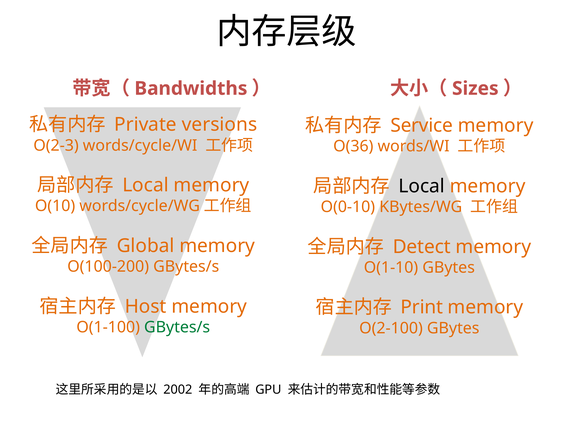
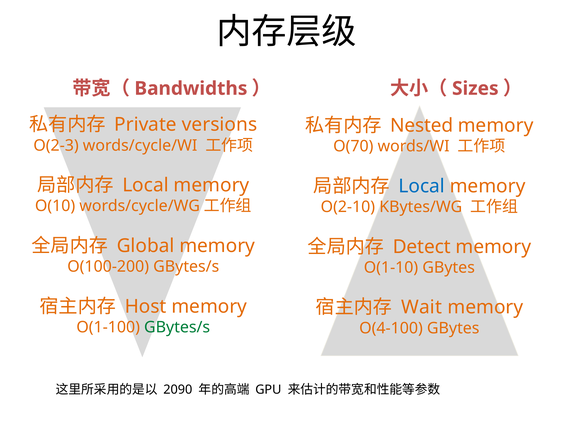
Service: Service -> Nested (422, 126)
O(36: O(36 -> O(70 (353, 146)
Local colour: black -> blue (422, 186)
O(0-10: O(0-10 -> O(2-10 (348, 207)
Print: Print -> Wait (422, 307)
O(2-100: O(2-100 -> O(4-100 (391, 328)
2002: 2002 -> 2090 (178, 390)
